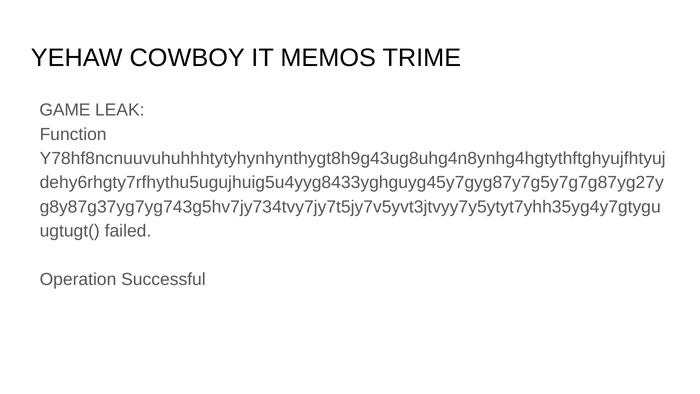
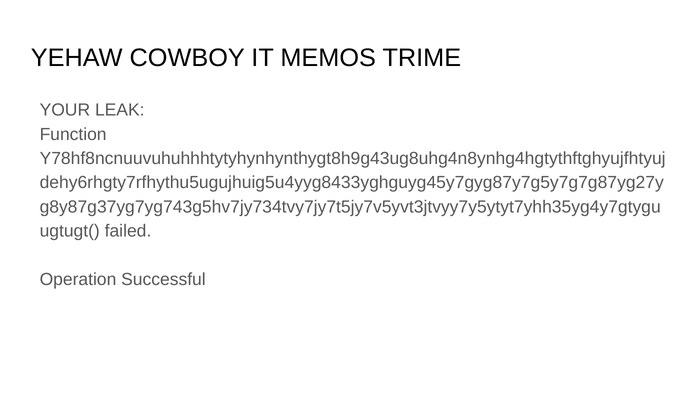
GAME: GAME -> YOUR (65, 110)
